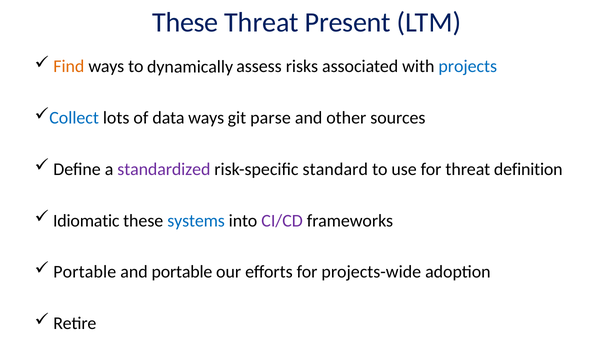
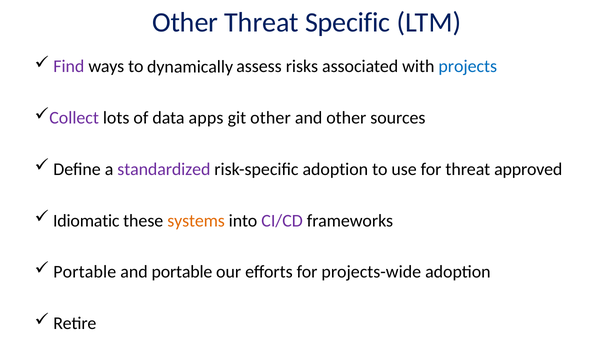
These: These -> Other (185, 22)
Present: Present -> Specific (348, 22)
Find colour: orange -> purple (69, 66)
Collect colour: blue -> purple (74, 118)
data ways: ways -> apps (206, 118)
git parse: parse -> other (270, 118)
risk-specific standard: standard -> adoption (335, 169)
definition: definition -> approved (528, 169)
systems colour: blue -> orange (196, 221)
